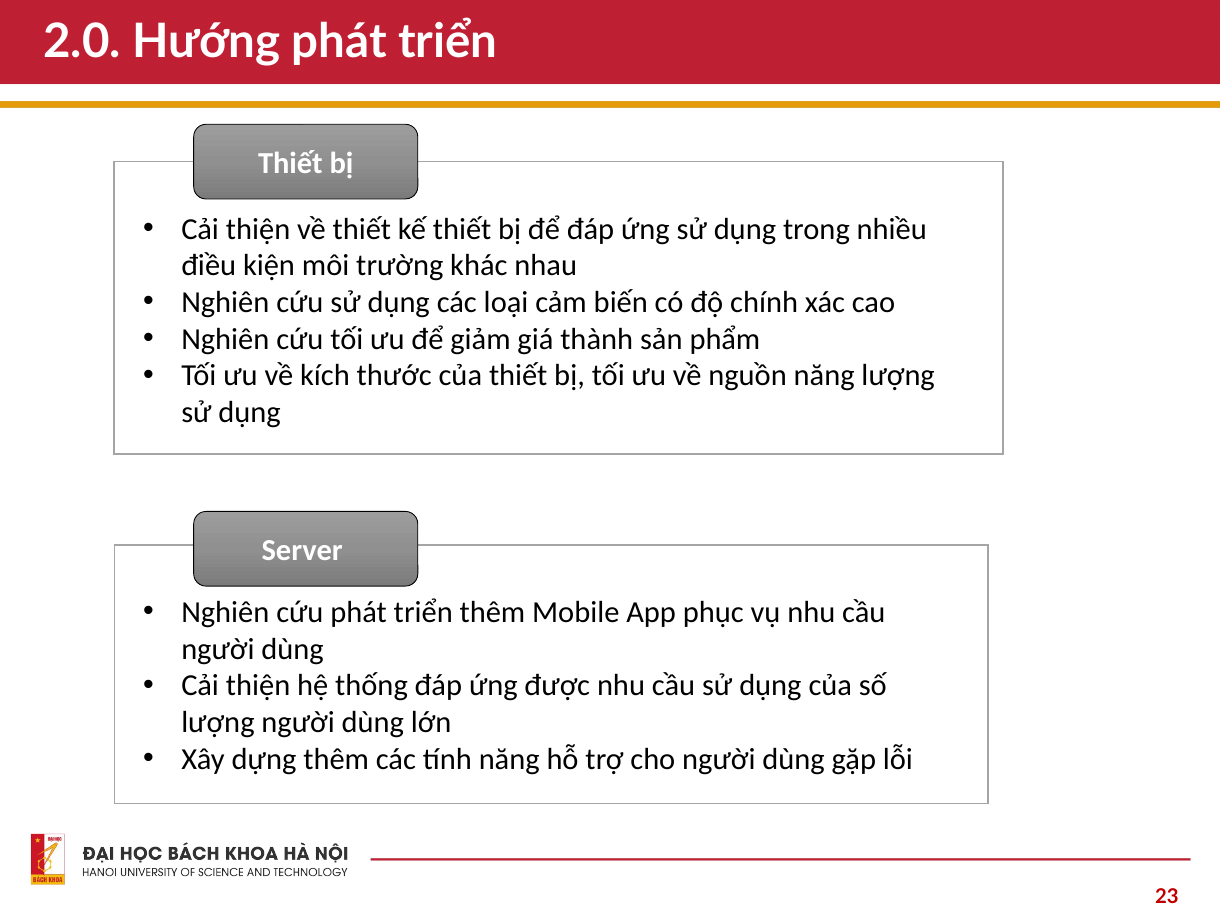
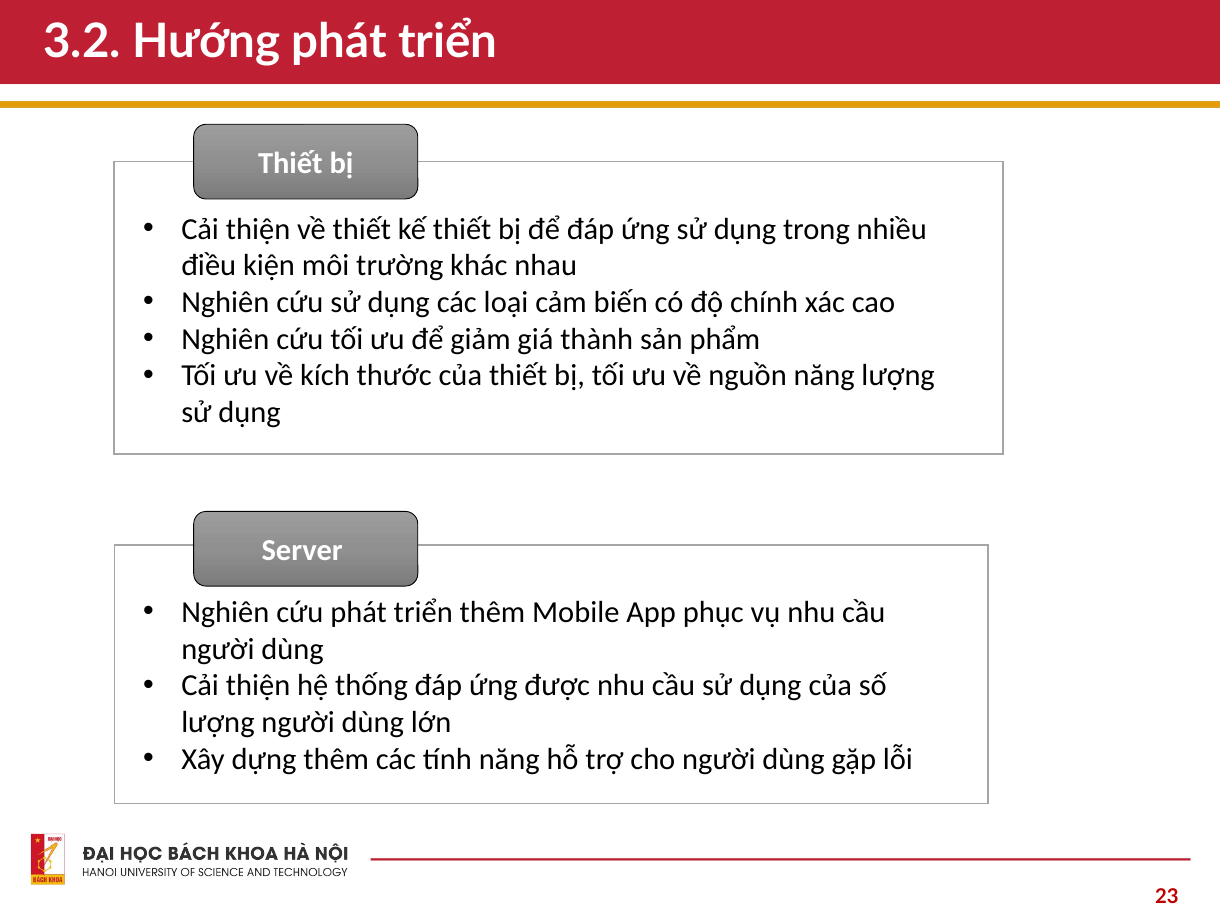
2.0: 2.0 -> 3.2 (82, 42)
